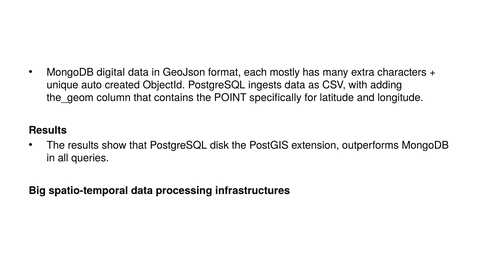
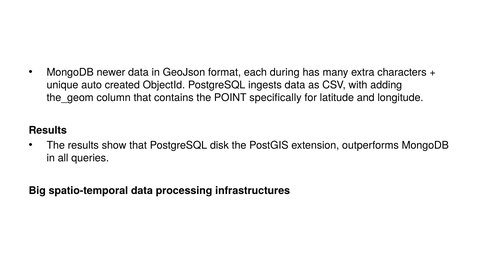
digital: digital -> newer (111, 72)
mostly: mostly -> during (285, 72)
